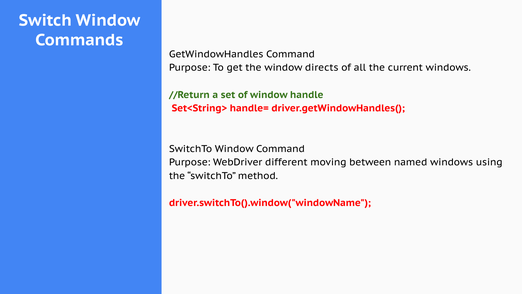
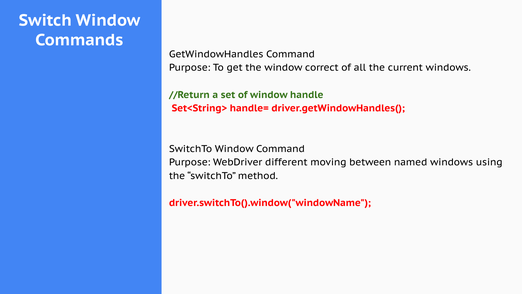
directs: directs -> correct (322, 68)
